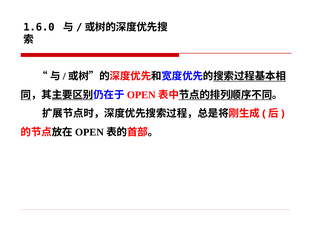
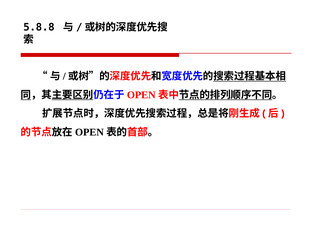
1.6.0: 1.6.0 -> 5.8.8 (39, 27)
